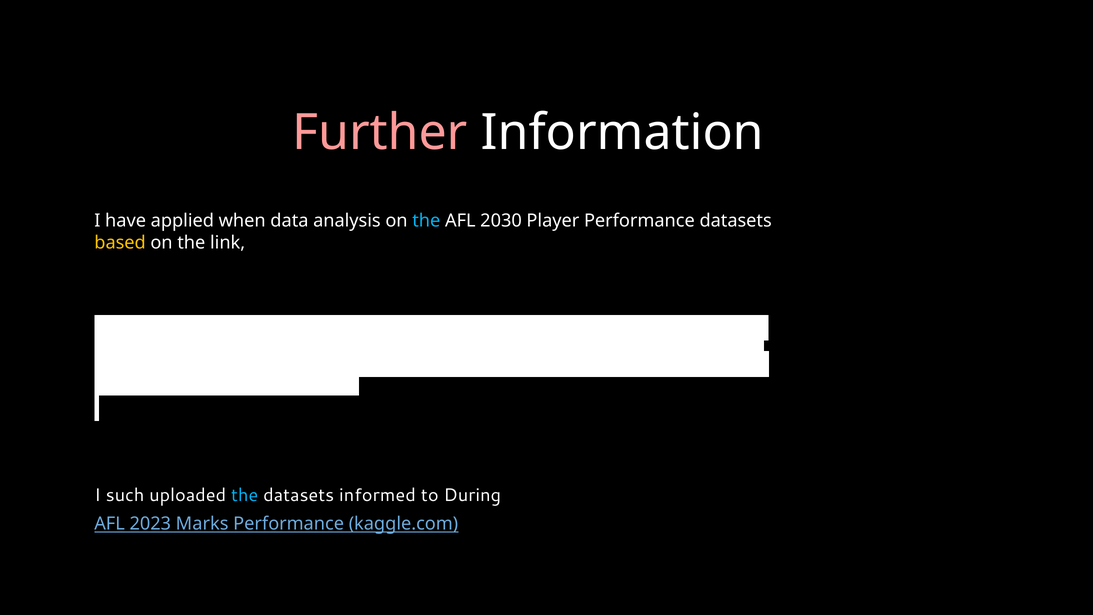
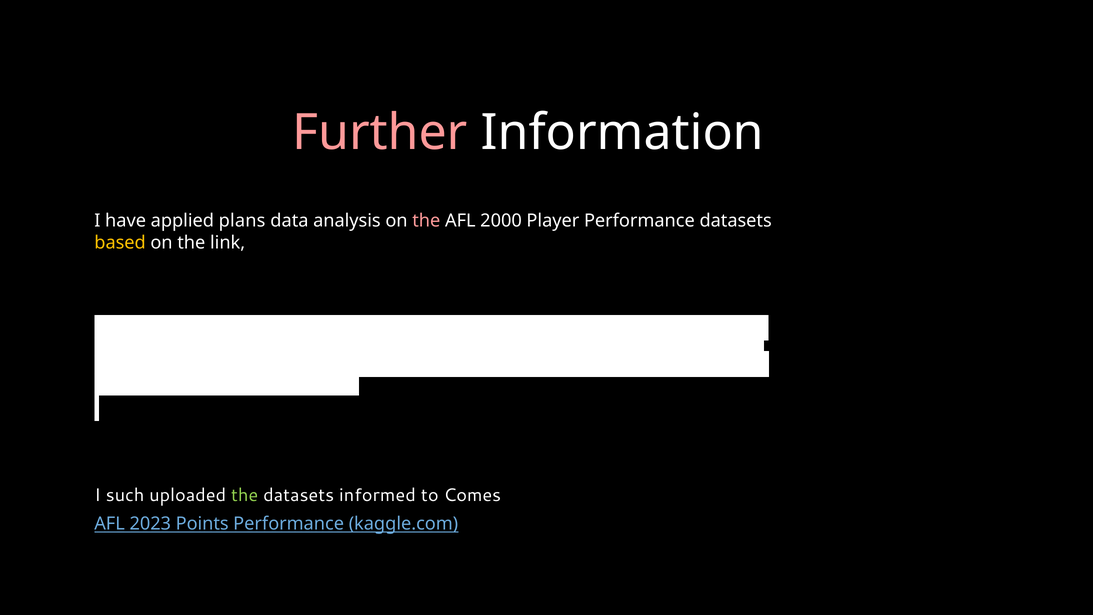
when: when -> plans (242, 221)
the colour: light blue -> pink (426, 221)
2030: 2030 -> 2000 (501, 221)
the colour: light blue -> light green (245, 495)
During: During -> Comes (472, 495)
Marks: Marks -> Points (202, 524)
